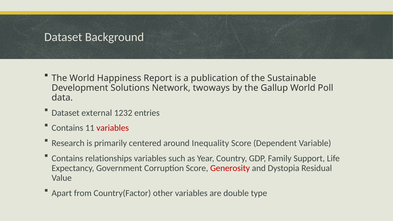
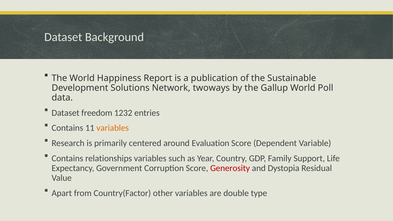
external: external -> freedom (97, 113)
variables colour: red -> orange (113, 128)
Inequality: Inequality -> Evaluation (210, 143)
